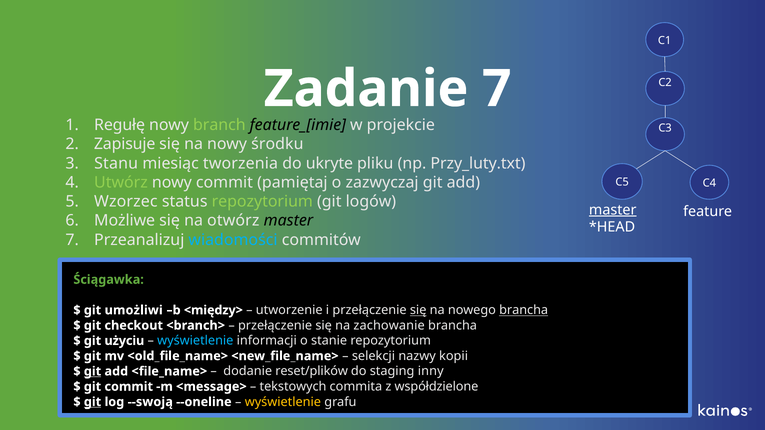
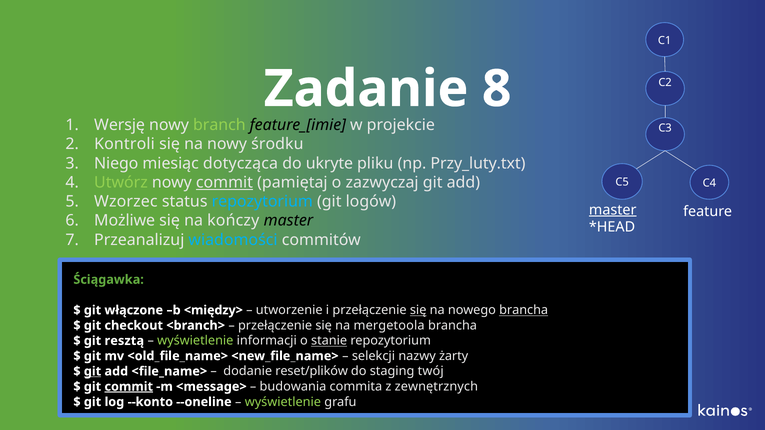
7: 7 -> 8 (497, 89)
Regułę: Regułę -> Wersję (120, 125)
Zapisuje: Zapisuje -> Kontroli (124, 144)
Stanu: Stanu -> Niego (116, 163)
tworzenia: tworzenia -> dotycząca (240, 163)
commit underline: none -> present (224, 183)
repozytorium colour: light green -> light blue (262, 202)
otwórz: otwórz -> kończy (233, 221)
umożliwi: umożliwi -> włączone (134, 310)
zachowanie: zachowanie -> mergetoola (389, 326)
użyciu: użyciu -> resztą (124, 341)
wyświetlenie colour: light blue -> light green (195, 341)
stanie underline: none -> present (329, 341)
kopii: kopii -> żarty (454, 356)
inny: inny -> twój (431, 372)
commit underline: none -> present (129, 387)
tekstowych: tekstowych -> budowania (293, 387)
współdzielone: współdzielone -> zewnętrznych (436, 387)
git underline: present -> none (93, 402)
--swoją: --swoją -> --konto (150, 402)
wyświetlenie colour: yellow -> light green (283, 402)
